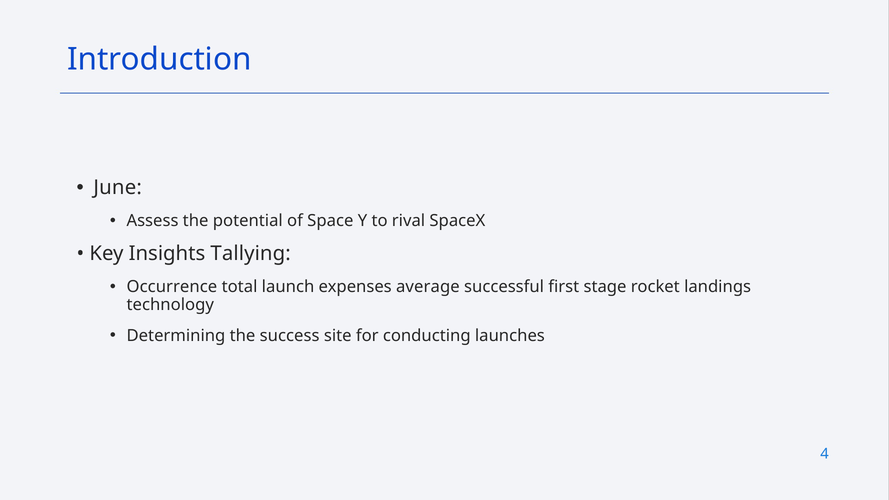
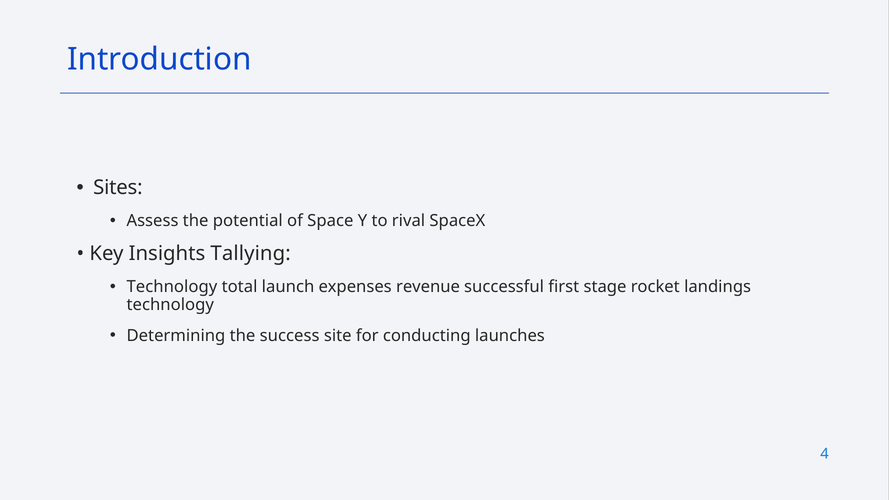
June: June -> Sites (118, 188)
Occurrence: Occurrence -> Technology (172, 287)
average: average -> revenue (428, 287)
